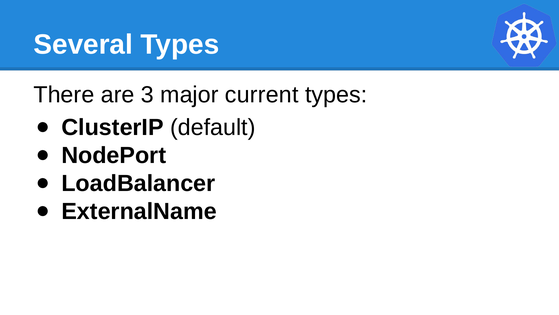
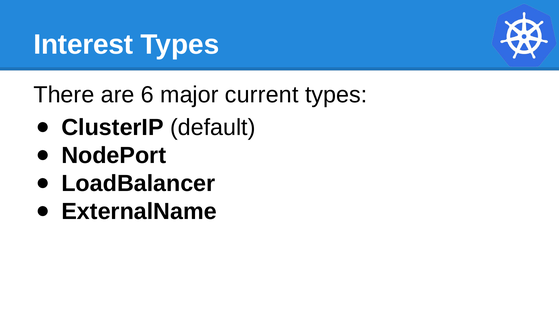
Several: Several -> Interest (83, 45)
3: 3 -> 6 (147, 95)
